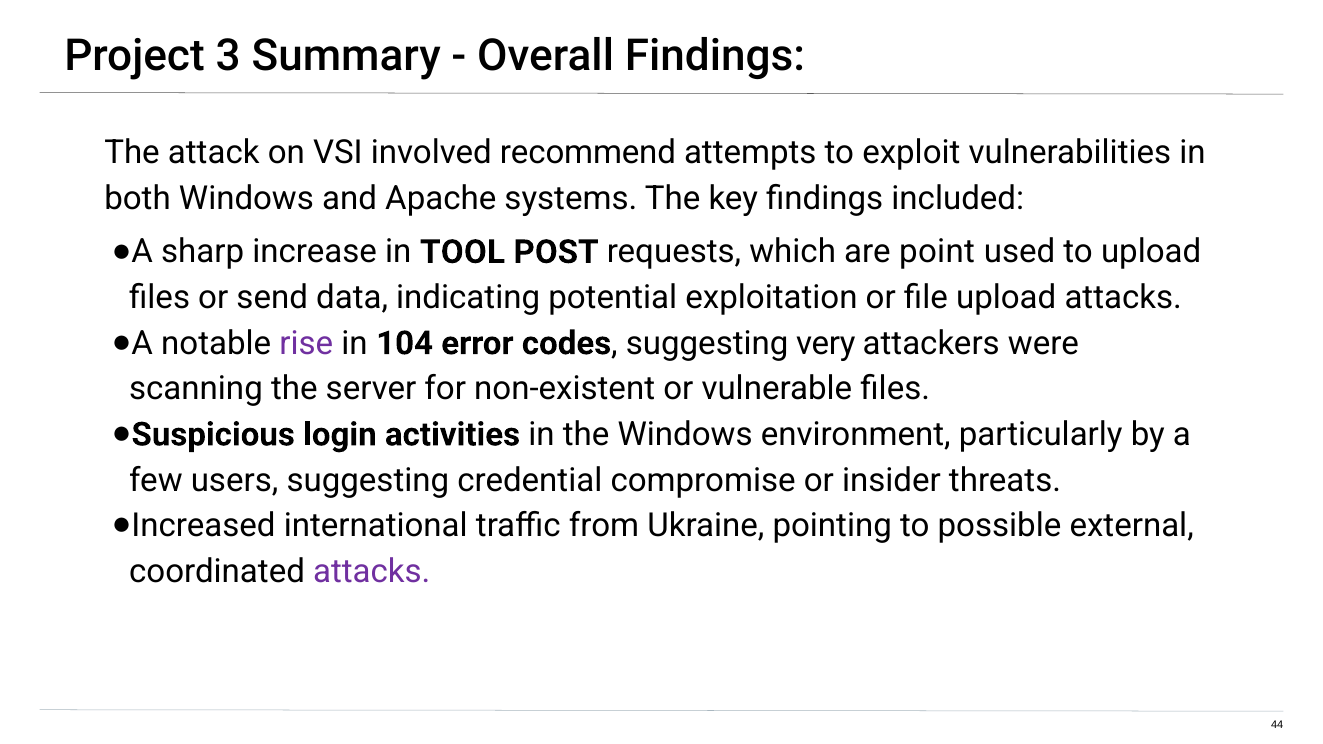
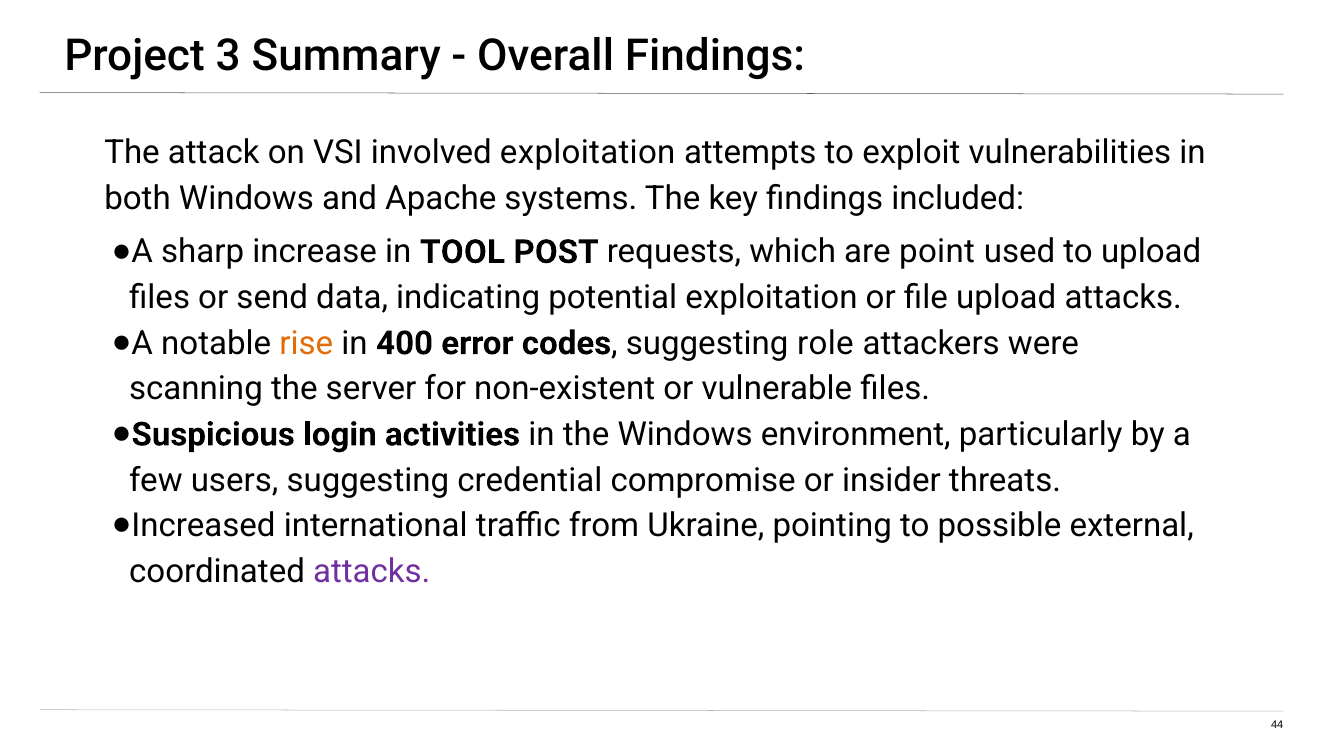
involved recommend: recommend -> exploitation (588, 153)
rise colour: purple -> orange (306, 343)
104: 104 -> 400 (405, 343)
very: very -> role (825, 343)
